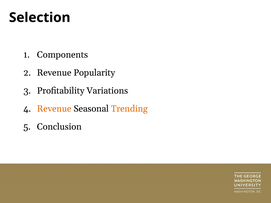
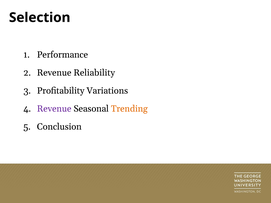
Components: Components -> Performance (62, 55)
Popularity: Popularity -> Reliability (94, 73)
Revenue colour: orange -> purple (54, 109)
